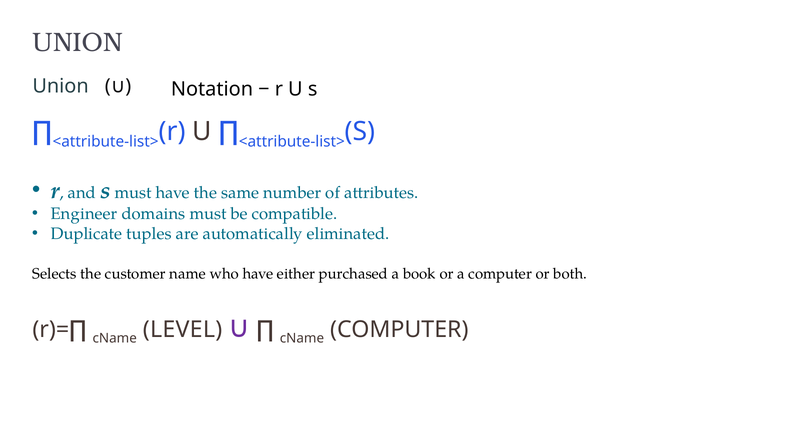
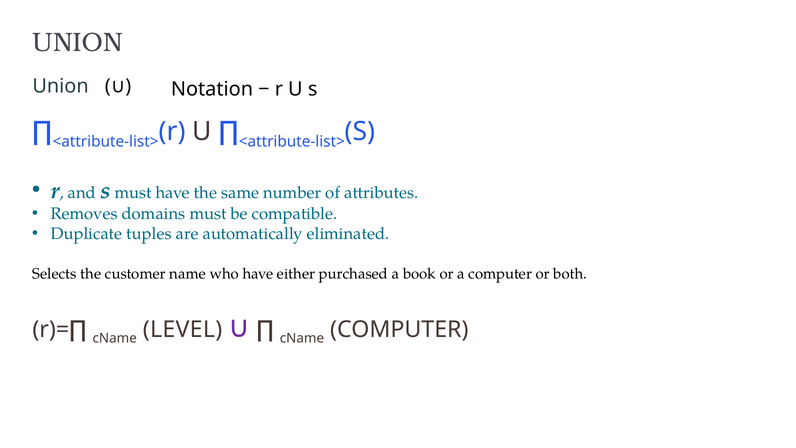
Engineer: Engineer -> Removes (84, 214)
